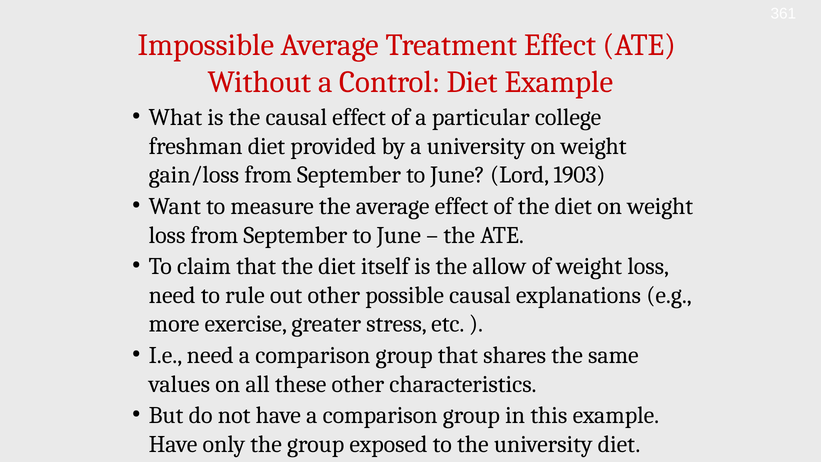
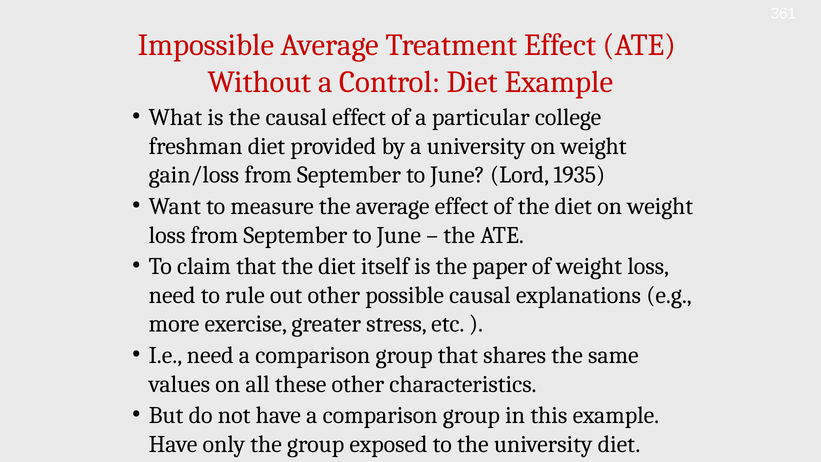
1903: 1903 -> 1935 (579, 175)
allow: allow -> paper (500, 266)
